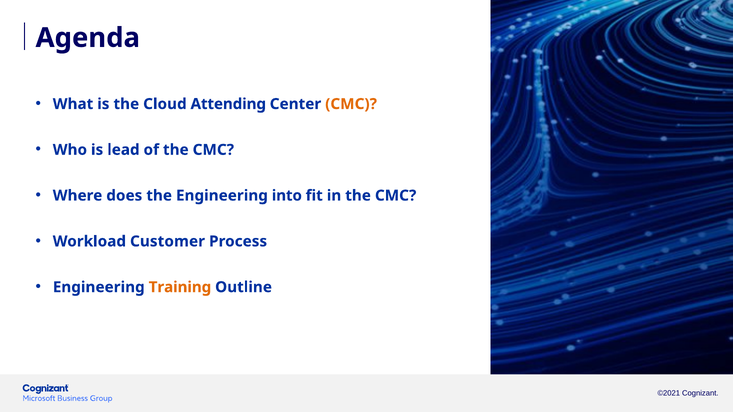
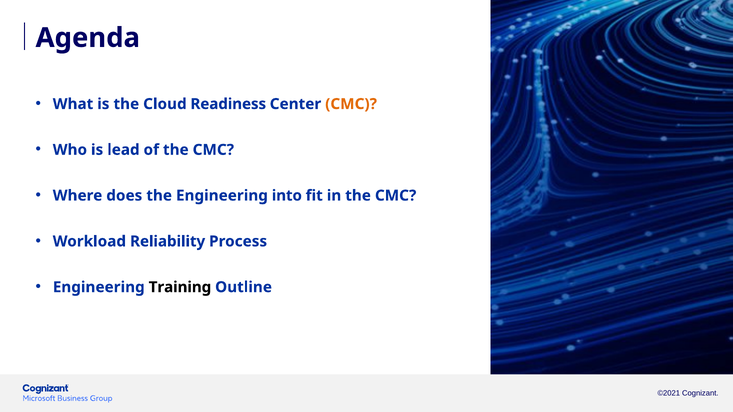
Attending: Attending -> Readiness (228, 104)
Customer: Customer -> Reliability (168, 242)
Training colour: orange -> black (180, 287)
